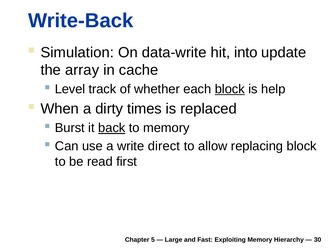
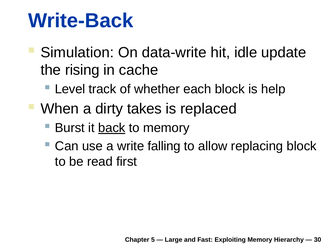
into: into -> idle (246, 52)
array: array -> rising (82, 70)
block underline: present -> none (230, 89)
times: times -> takes (144, 109)
direct: direct -> falling (164, 146)
